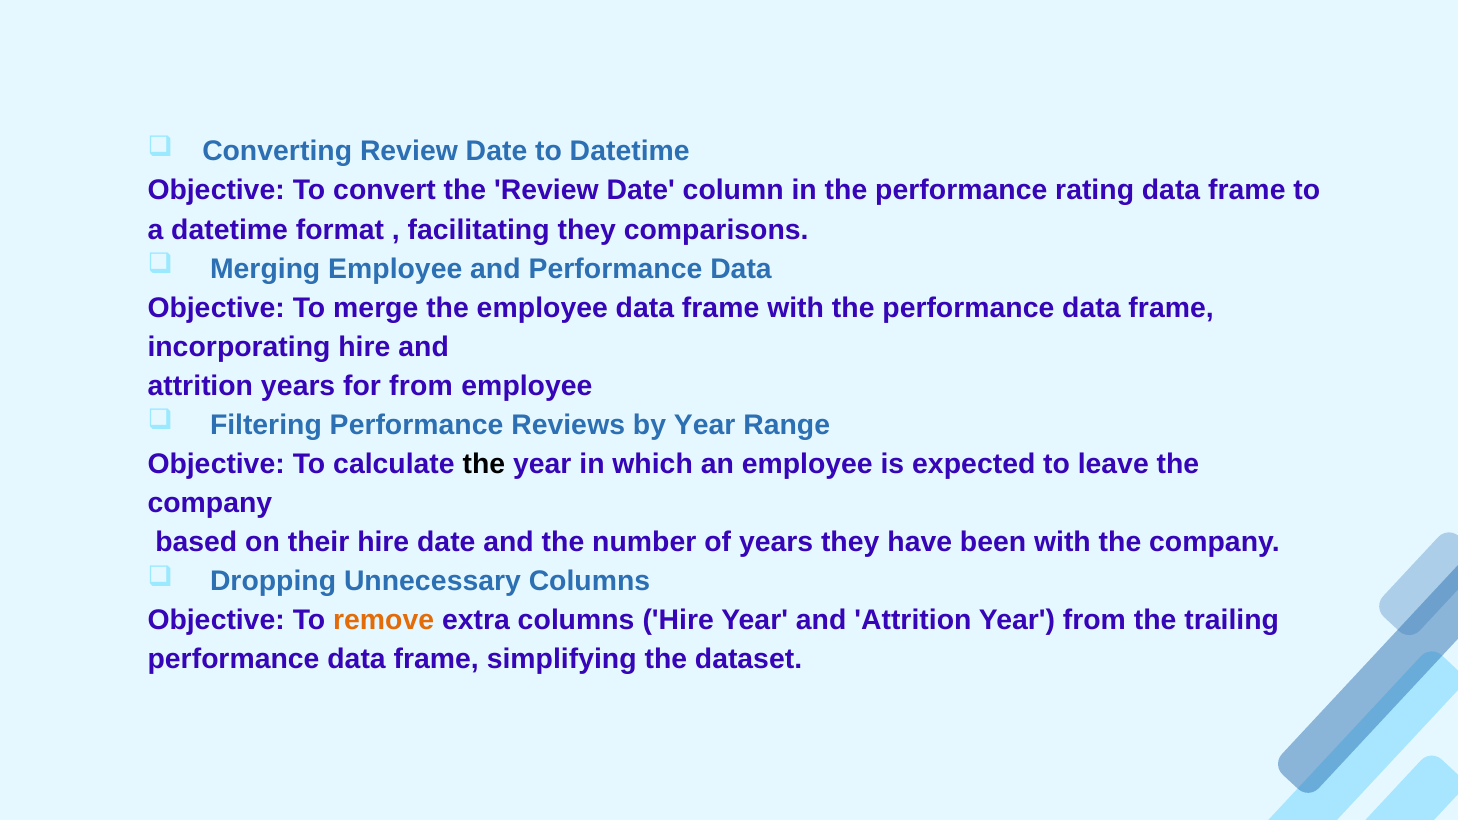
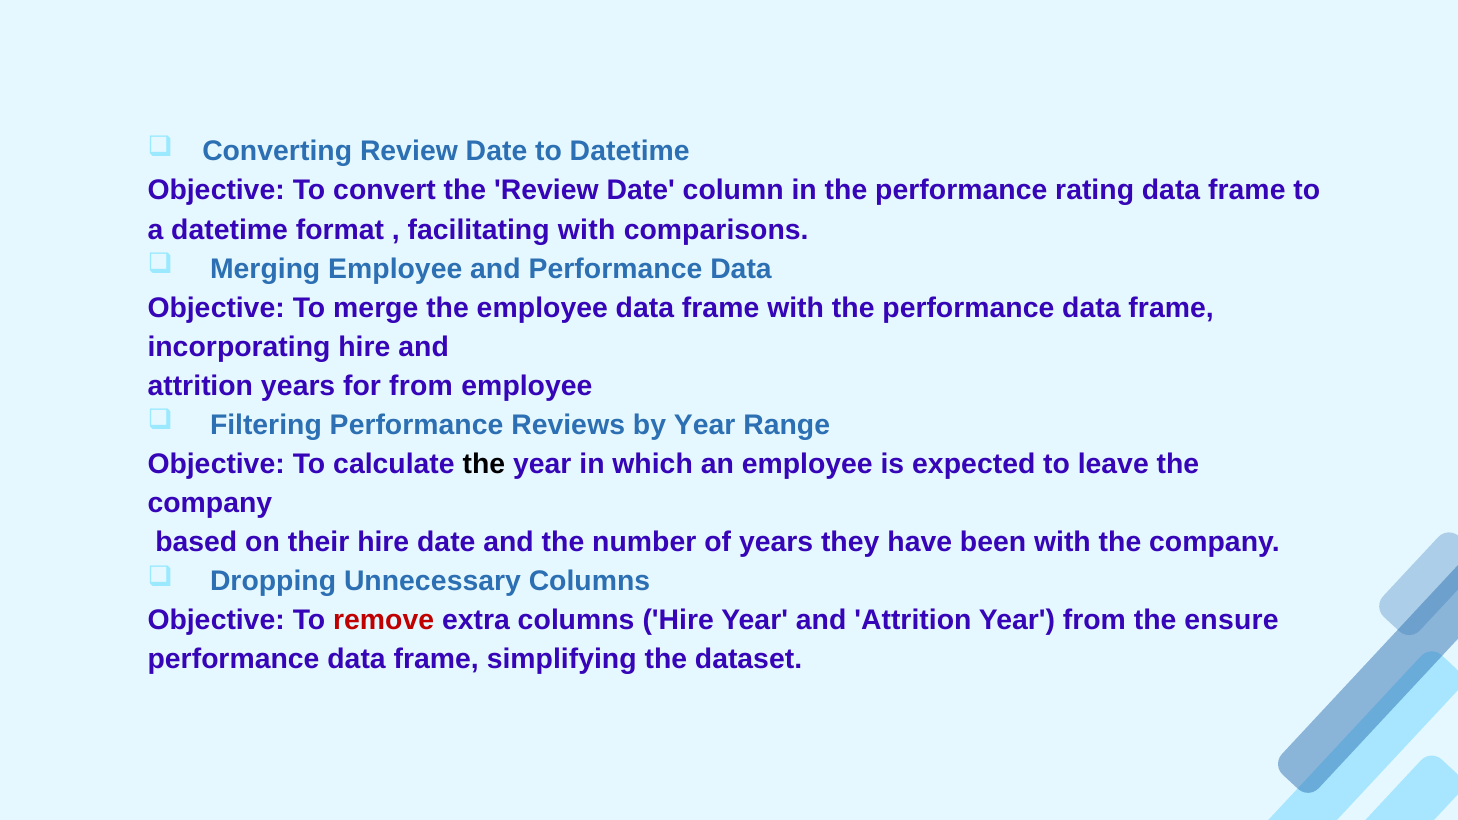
facilitating they: they -> with (587, 230)
remove colour: orange -> red (384, 621)
trailing: trailing -> ensure (1232, 621)
